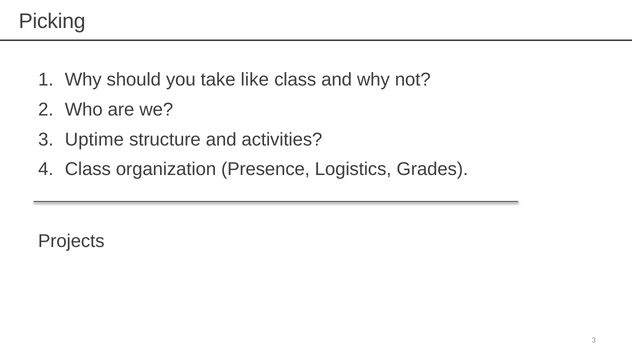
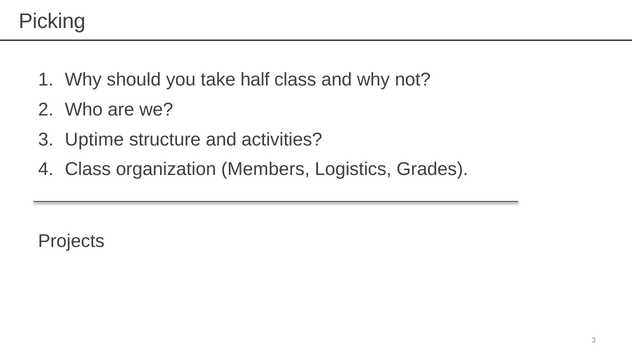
like: like -> half (255, 80)
Presence: Presence -> Members (265, 169)
